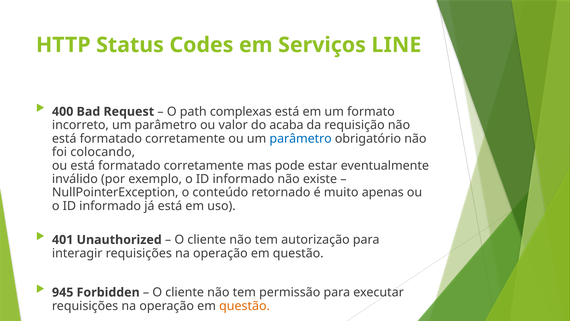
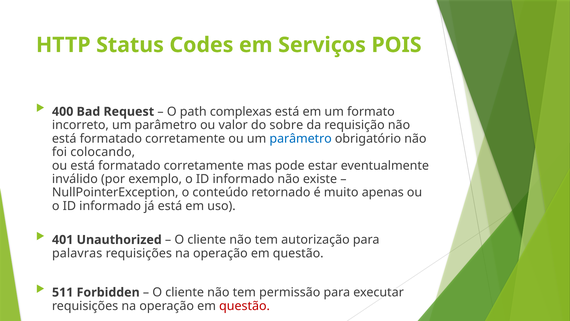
LINE: LINE -> POIS (396, 45)
acaba: acaba -> sobre (286, 125)
interagir: interagir -> palavras (77, 253)
945: 945 -> 511 (63, 292)
questão colour: orange -> red (245, 306)
